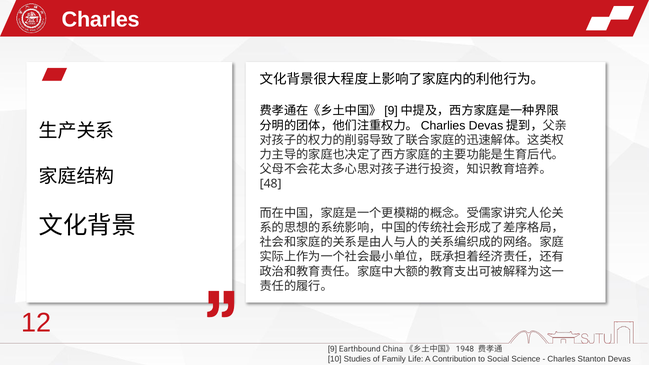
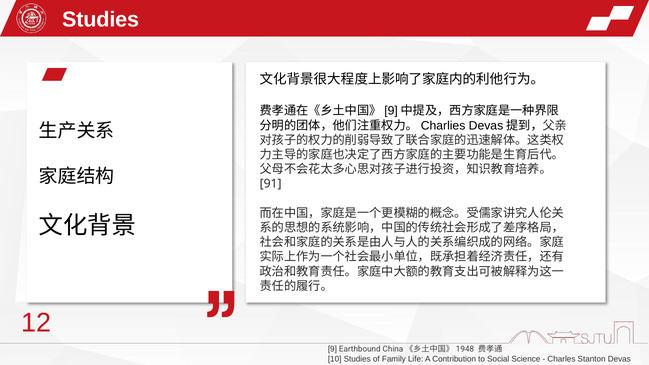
Charles: Charles -> Studies (101, 20)
48: 48 -> 91 (271, 184)
